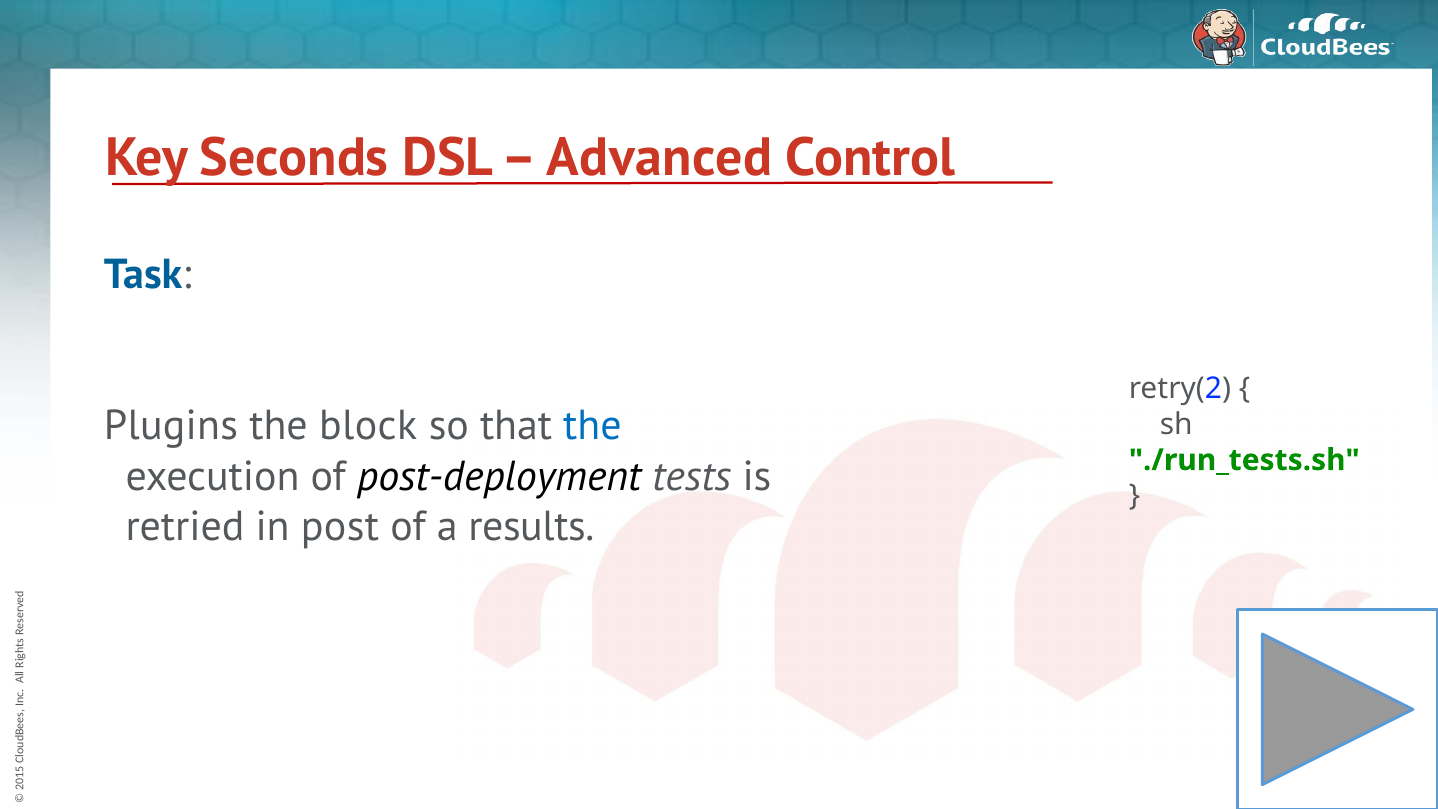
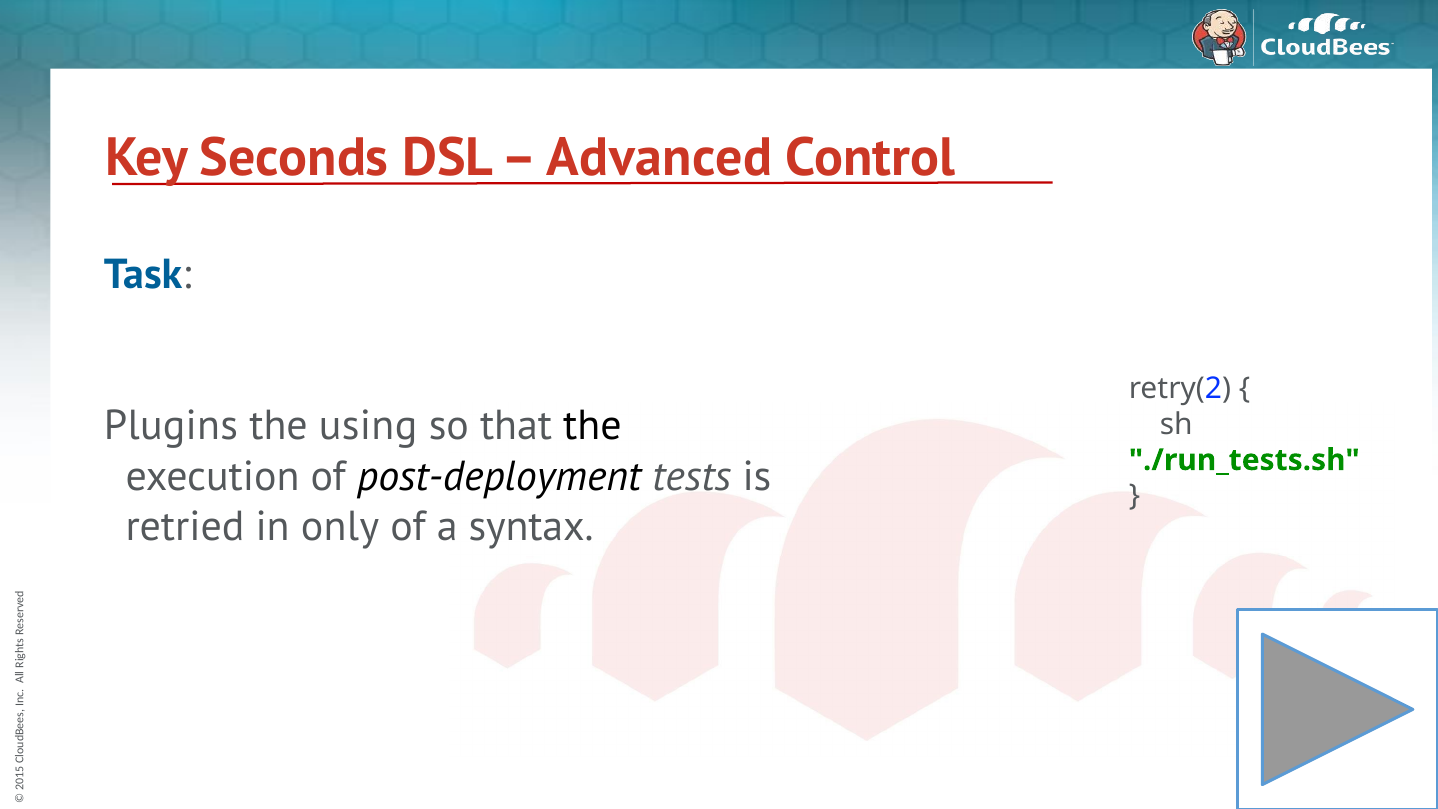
block: block -> using (368, 426)
the colour: blue -> black (592, 426)
post: post -> only (340, 527)
results: results -> syntax (531, 527)
